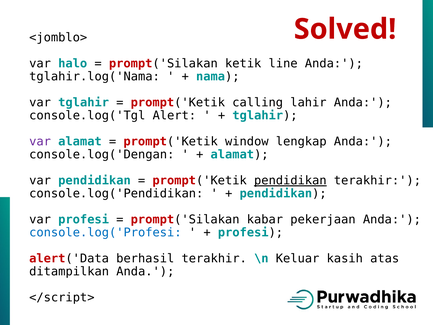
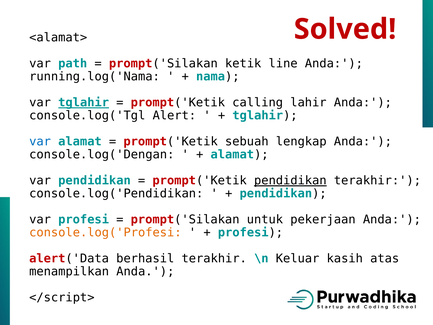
<jomblo>: <jomblo> -> <alamat> (58, 38)
halo: halo -> path (73, 64)
tglahir.log('Nama: tglahir.log('Nama -> running.log('Nama (95, 77)
tglahir underline: none -> present (84, 103)
var colour: purple -> blue (40, 142)
window: window -> sebuah (247, 142)
kabar: kabar -> untuk (265, 220)
console.log('Profesi colour: blue -> orange (105, 232)
ditampilkan: ditampilkan -> menampilkan (69, 271)
